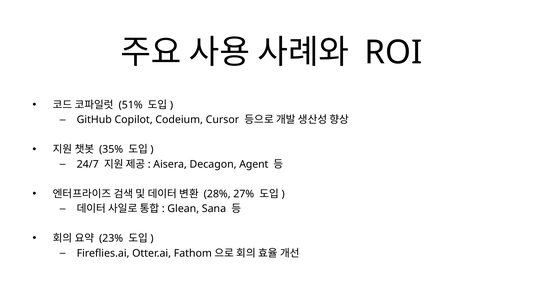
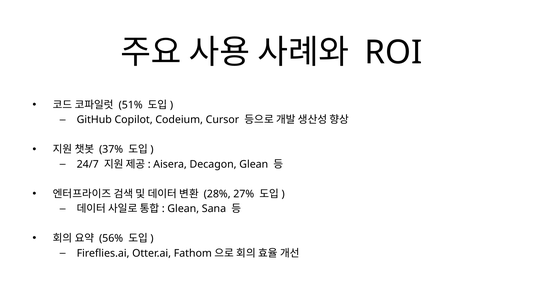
35%: 35% -> 37% (111, 149)
Decagon Agent: Agent -> Glean (254, 164)
23%: 23% -> 56% (111, 238)
